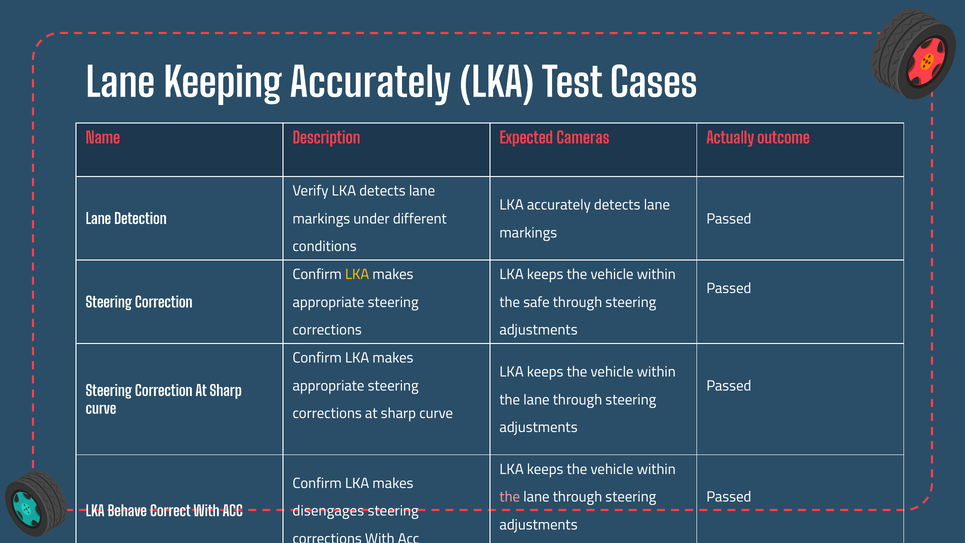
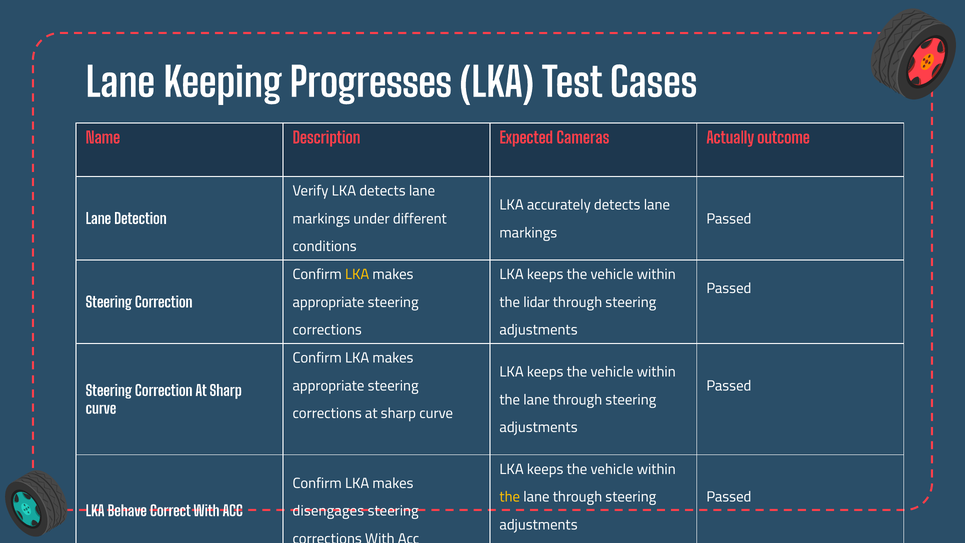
Keeping Accurately: Accurately -> Progresses (371, 84)
safe: safe -> lidar (536, 302)
the colour: pink -> yellow (510, 497)
